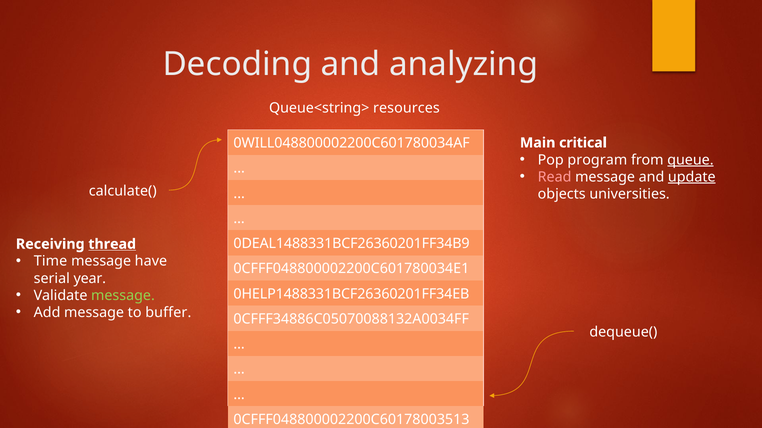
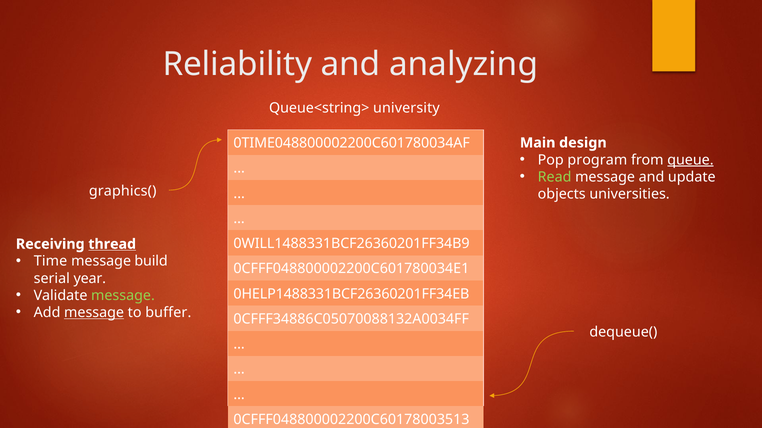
Decoding: Decoding -> Reliability (237, 64)
resources: resources -> university (406, 108)
0WILL048800002200C601780034AF: 0WILL048800002200C601780034AF -> 0TIME048800002200C601780034AF (352, 143)
critical: critical -> design (583, 143)
Read colour: pink -> light green (555, 177)
update underline: present -> none (692, 177)
calculate(: calculate( -> graphics( (123, 191)
0DEAL1488331BCF26360201FF34B9: 0DEAL1488331BCF26360201FF34B9 -> 0WILL1488331BCF26360201FF34B9 (352, 244)
have: have -> build (151, 262)
message underline: none -> present (94, 313)
